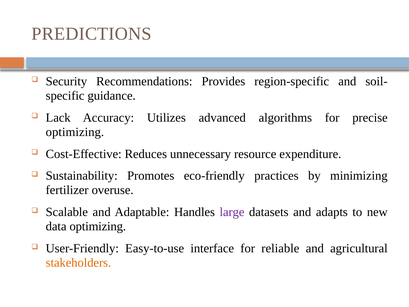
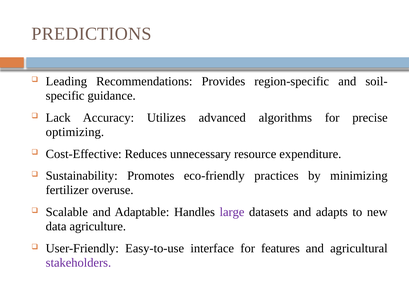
Security: Security -> Leading (66, 81)
data optimizing: optimizing -> agriculture (98, 226)
reliable: reliable -> features (280, 248)
stakeholders colour: orange -> purple (78, 262)
